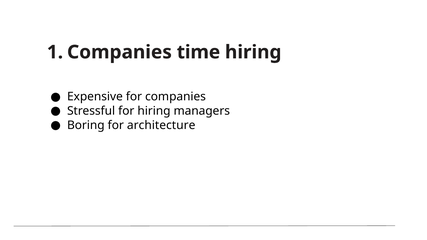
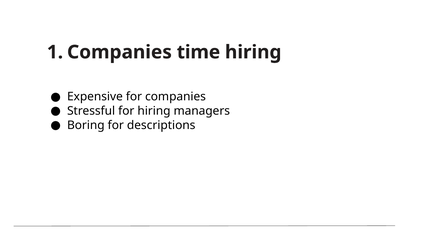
architecture: architecture -> descriptions (161, 125)
